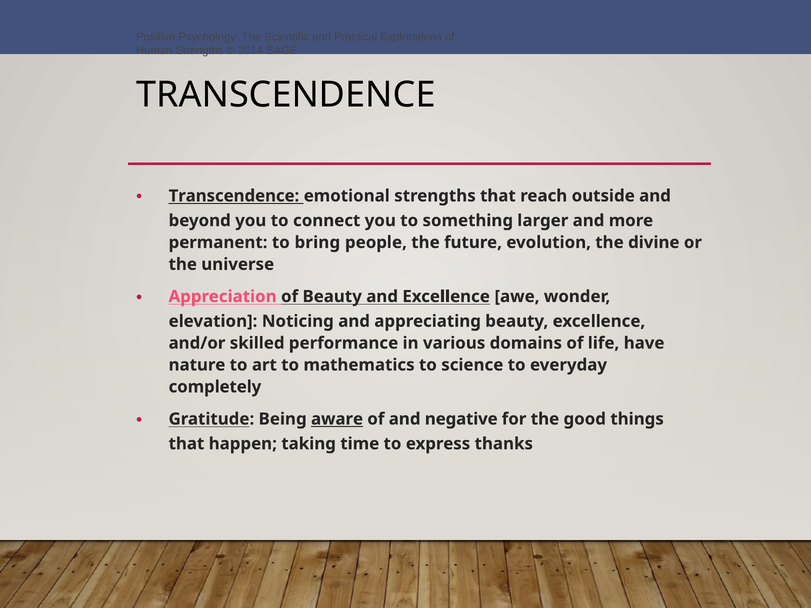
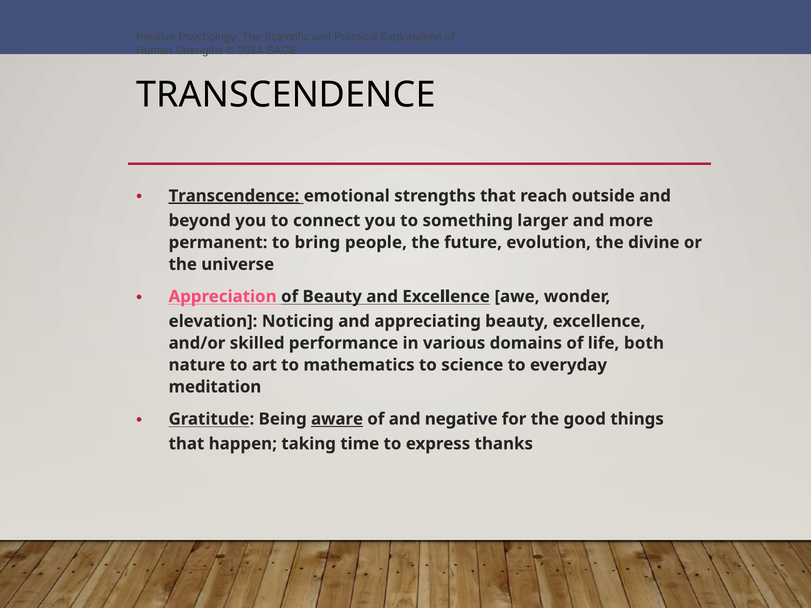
Transcendence underline: none -> present (234, 196)
have: have -> both (644, 343)
completely: completely -> meditation (215, 387)
